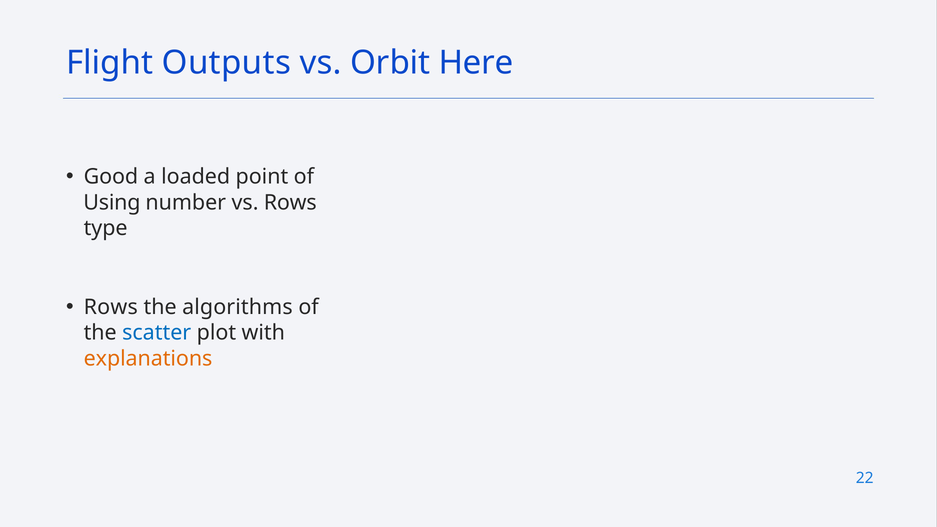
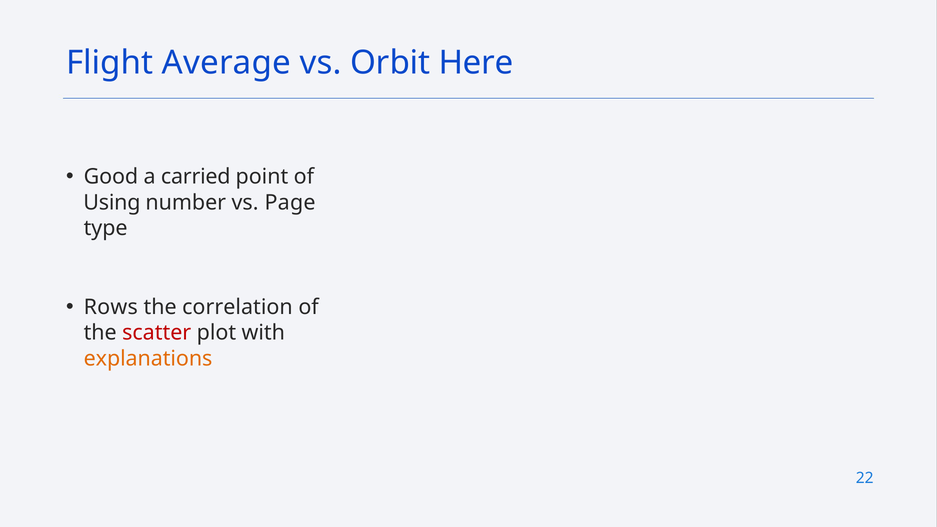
Outputs: Outputs -> Average (226, 63)
loaded: loaded -> carried (196, 177)
vs Rows: Rows -> Page (290, 203)
algorithms: algorithms -> correlation (237, 307)
scatter colour: blue -> red (157, 333)
